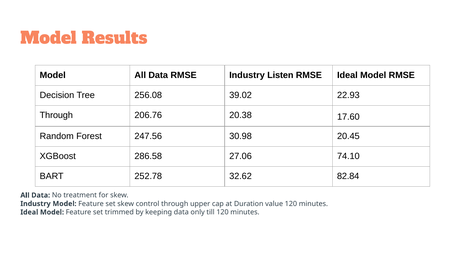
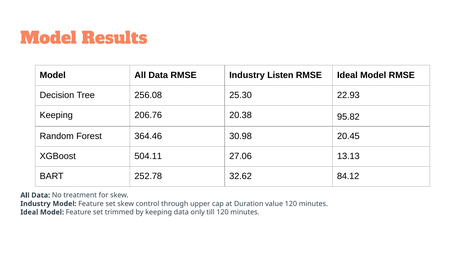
39.02: 39.02 -> 25.30 (241, 95)
Through: Through -> Keeping (56, 115)
17.60: 17.60 -> 95.82 (348, 117)
247.56: 247.56 -> 364.46 (148, 136)
286.58: 286.58 -> 504.11 (148, 156)
74.10: 74.10 -> 13.13 (348, 156)
82.84: 82.84 -> 84.12 (348, 177)
